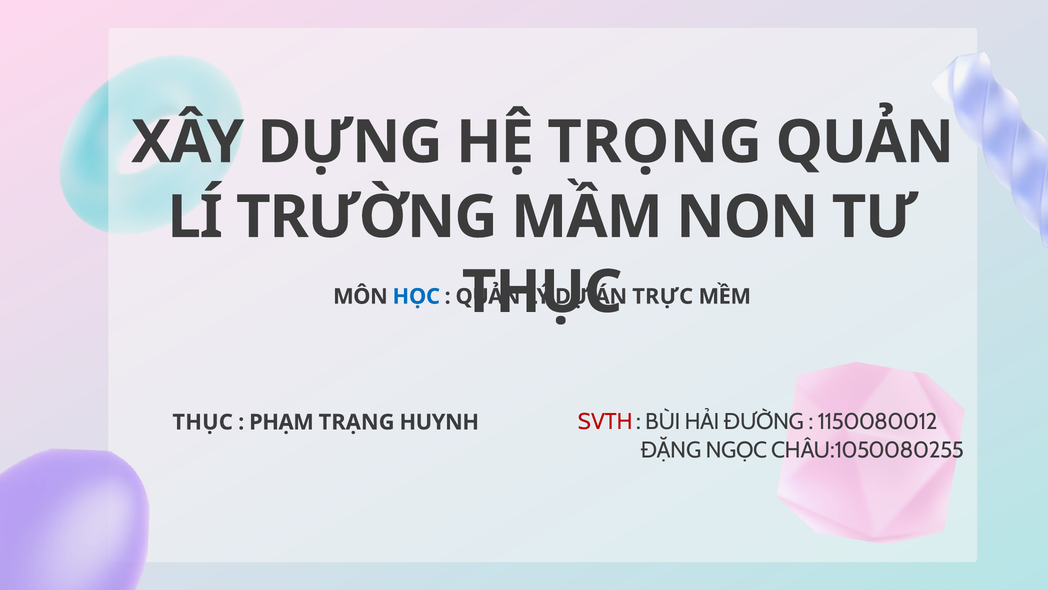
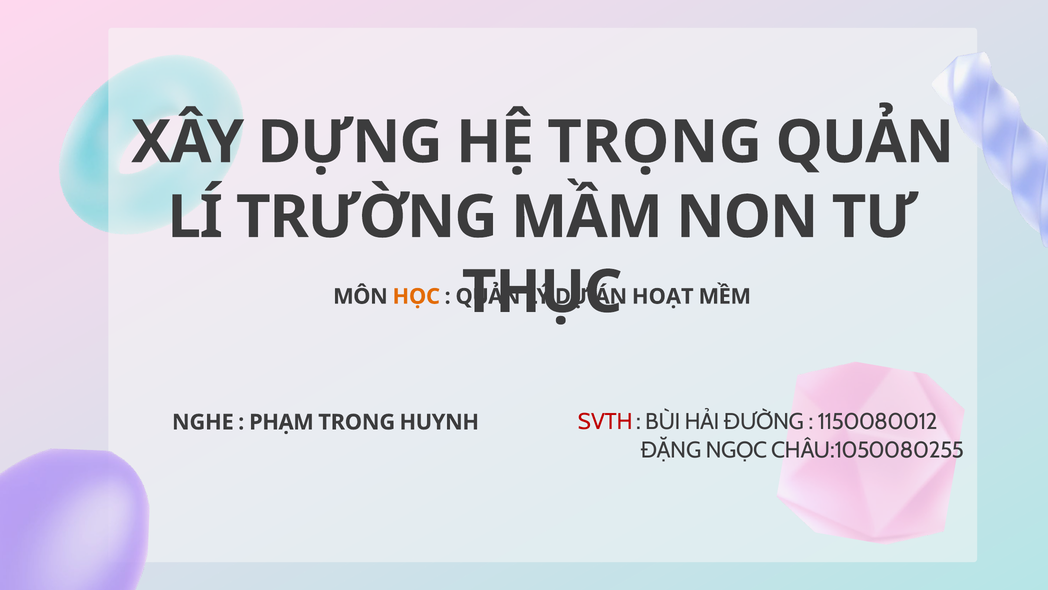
HỌC colour: blue -> orange (416, 296)
TRỰC: TRỰC -> HOẠT (663, 296)
THỤC: THỤC -> NGHE (203, 422)
TRẠNG: TRẠNG -> TRONG (357, 422)
